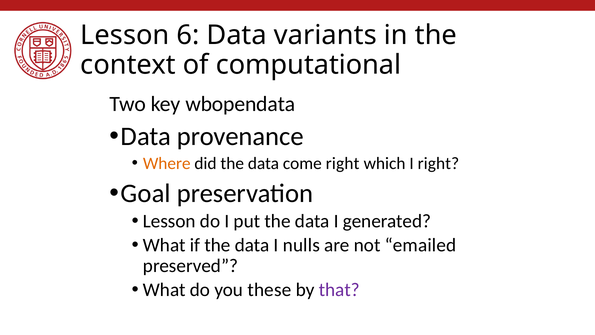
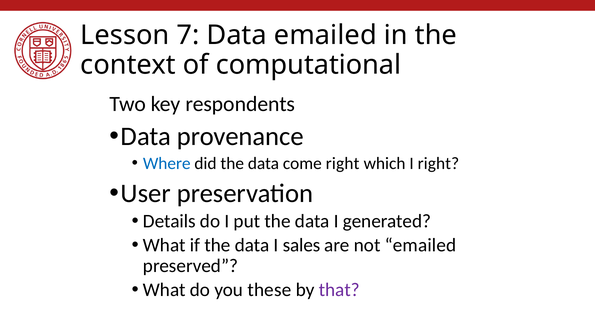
6: 6 -> 7 (188, 35)
Data variants: variants -> emailed (325, 35)
wbopendata: wbopendata -> respondents (240, 104)
Where colour: orange -> blue (167, 163)
Goal: Goal -> User (146, 193)
Lesson: Lesson -> Details (169, 221)
nulls: nulls -> sales (302, 245)
